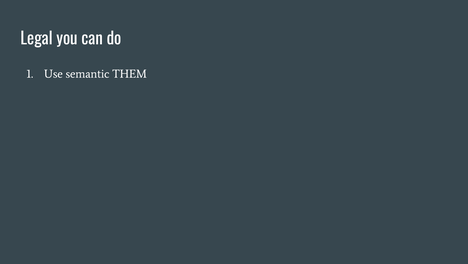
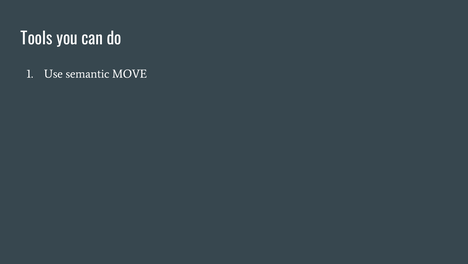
Legal: Legal -> Tools (37, 39)
THEM: THEM -> MOVE (130, 74)
